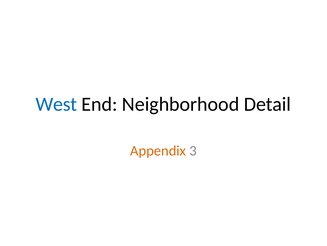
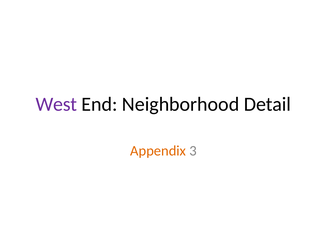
West colour: blue -> purple (56, 104)
